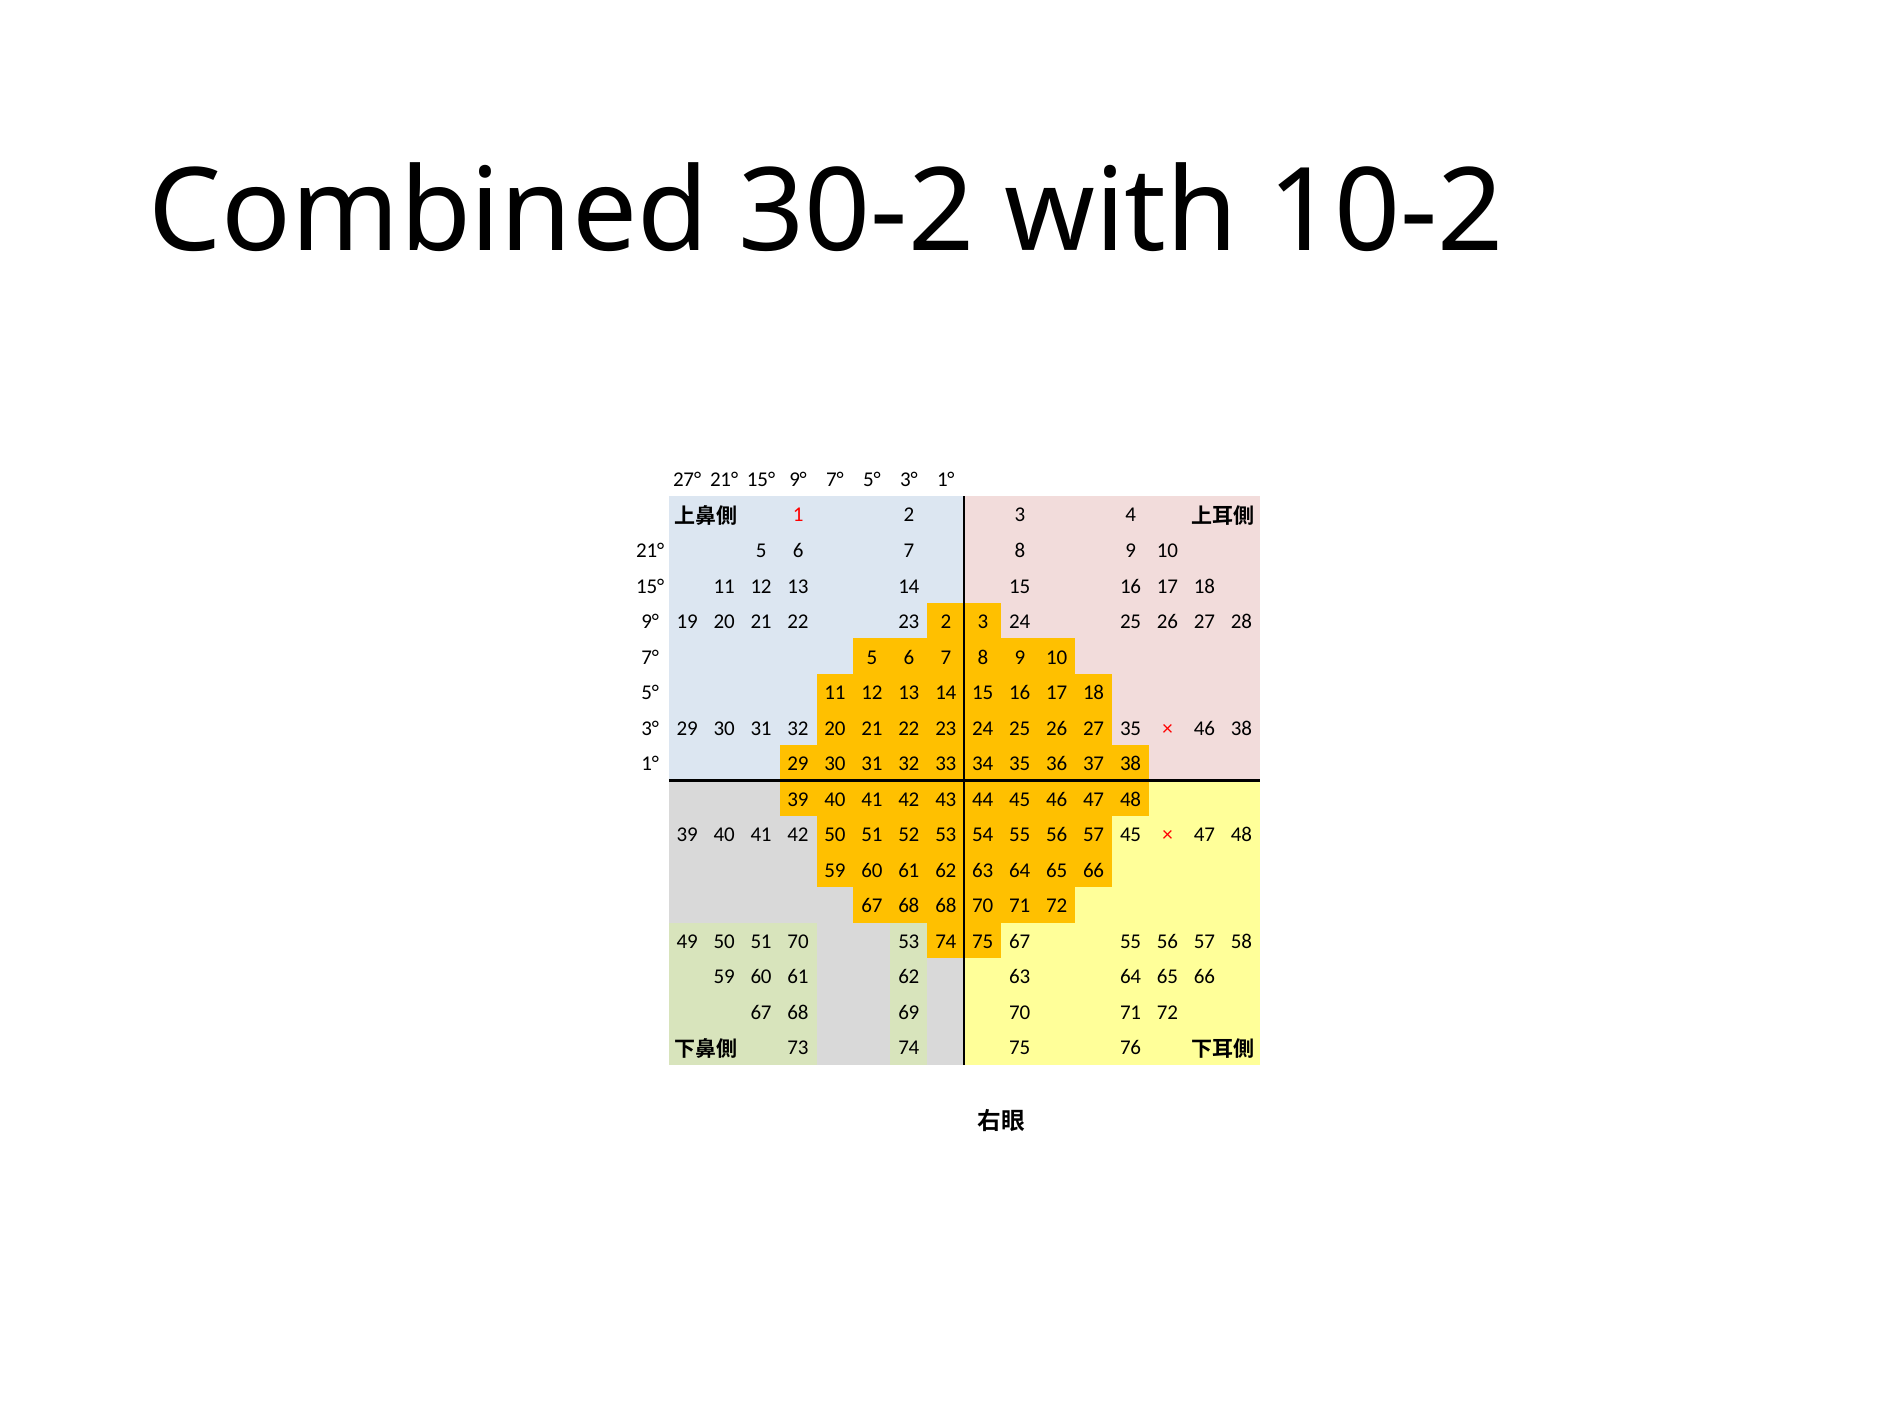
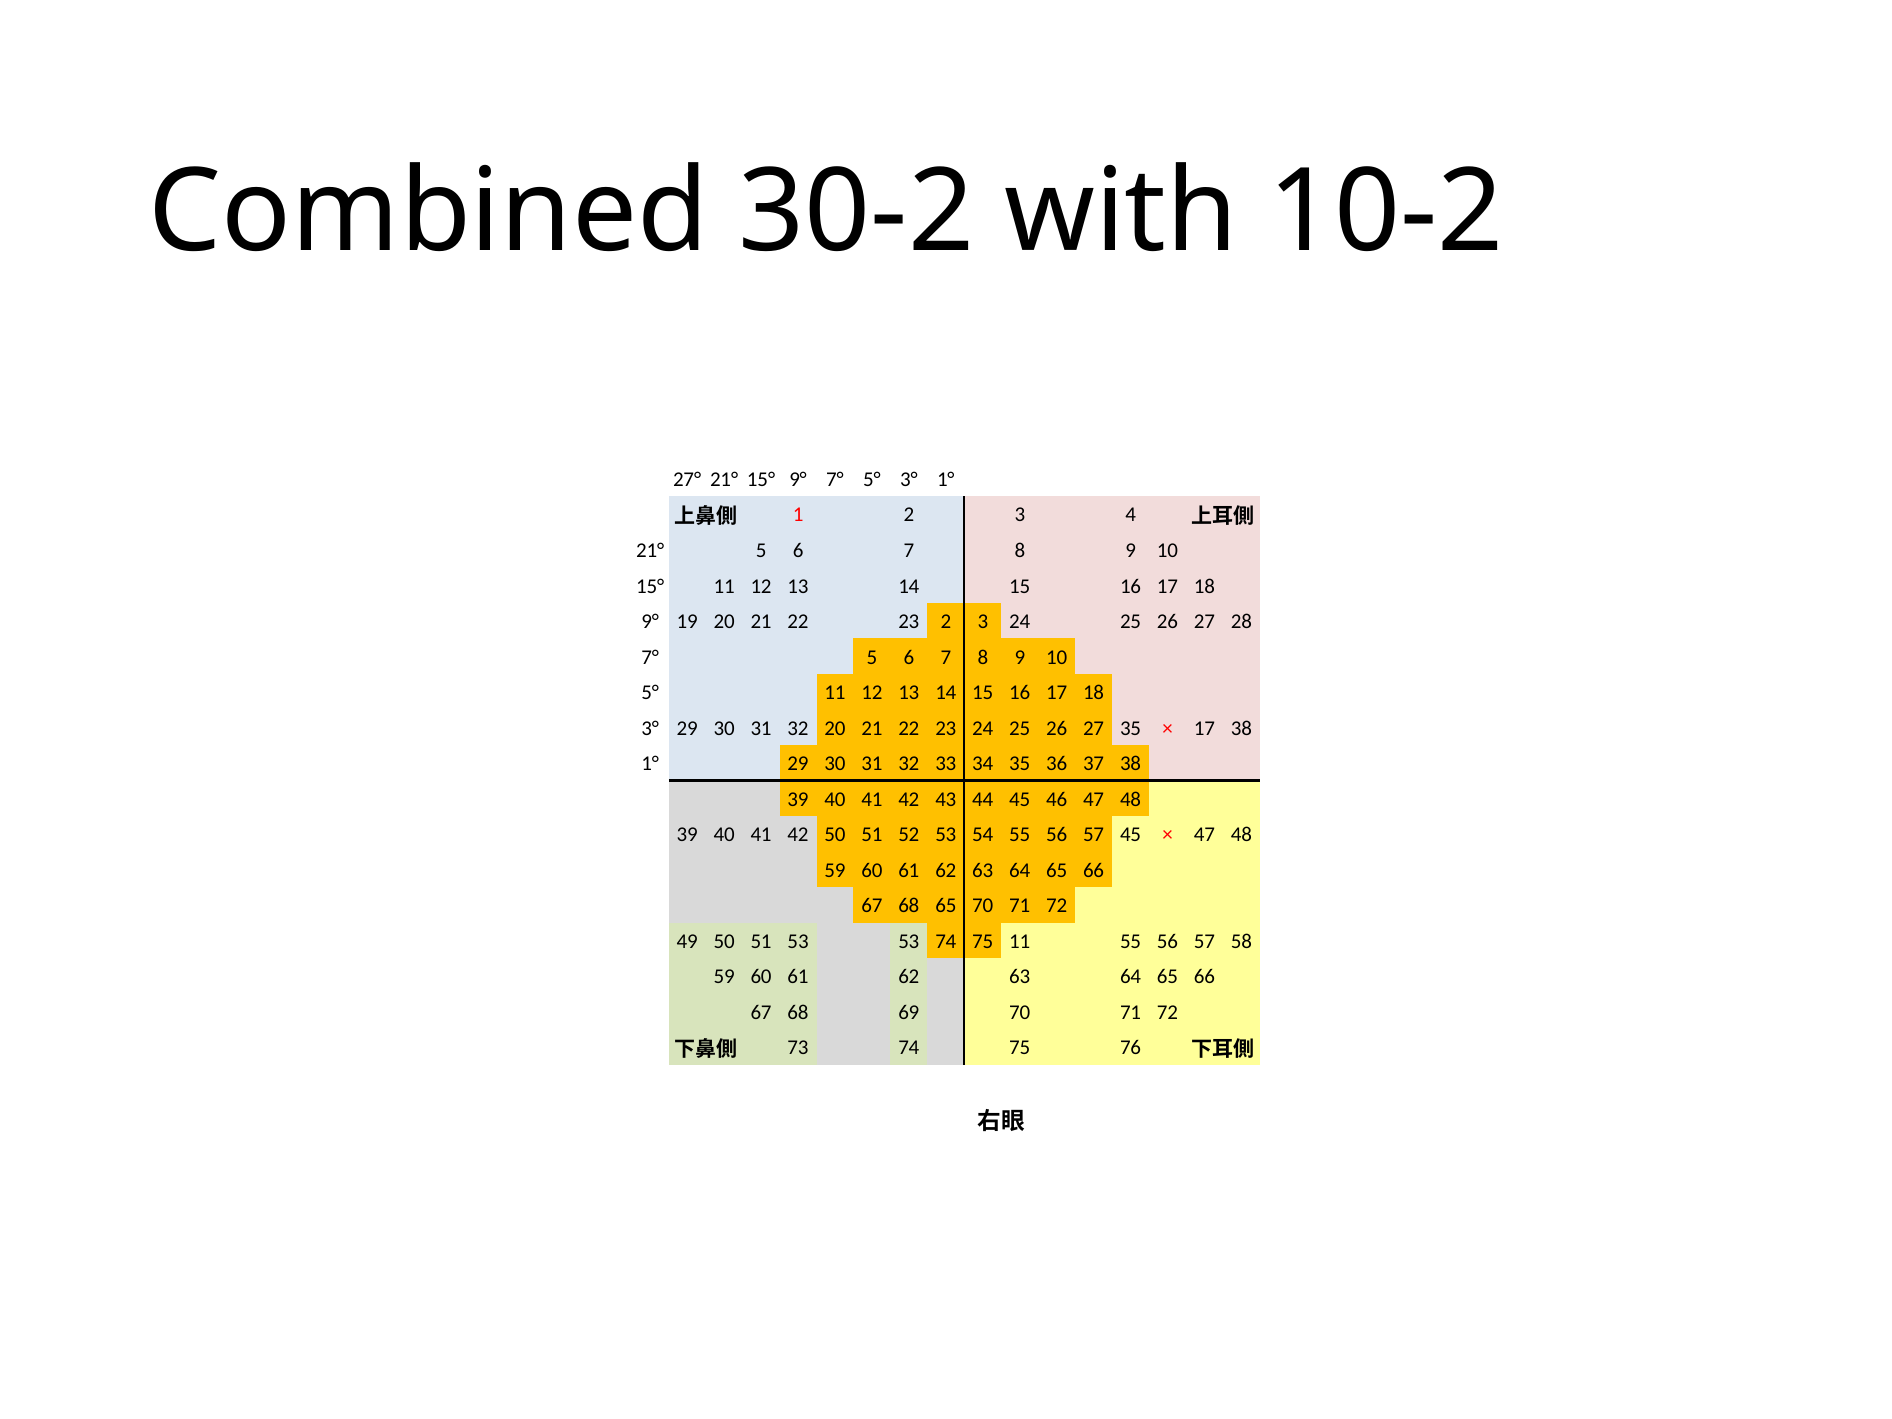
46: 46 -> 17 (1204, 728)
68 68: 68 -> 65 (946, 906)
51 70: 70 -> 53 (798, 941)
75 67: 67 -> 11 (1020, 941)
